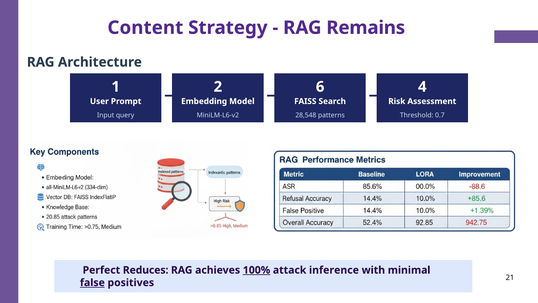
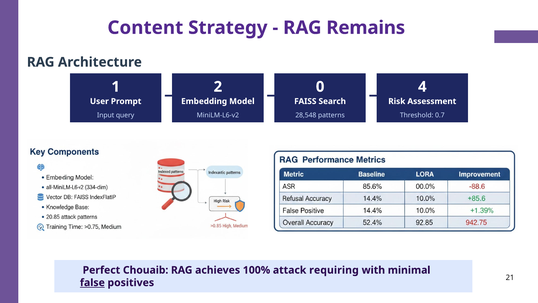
6: 6 -> 0 (320, 87)
Reduces: Reduces -> Chouaib (146, 270)
100% underline: present -> none (257, 270)
inference: inference -> requiring (334, 270)
